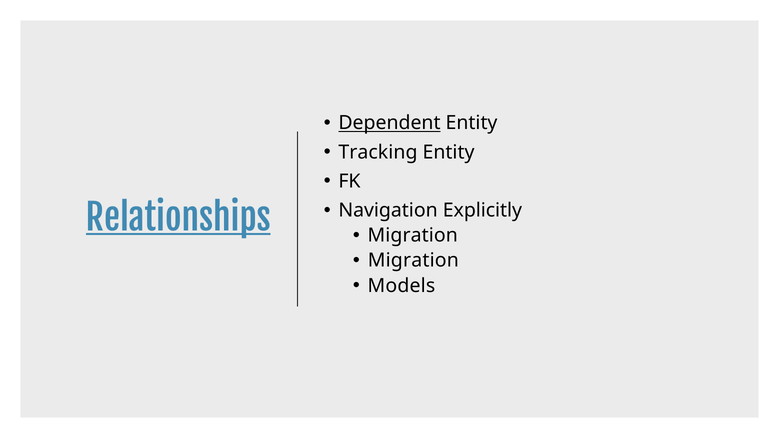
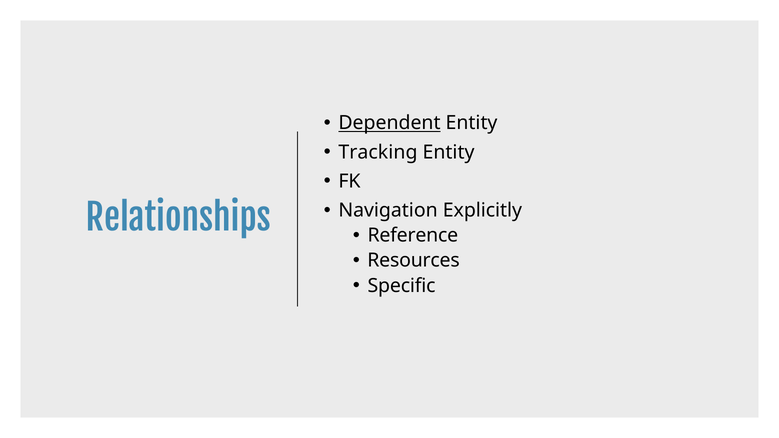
Relationships underline: present -> none (178, 219)
Migration: Migration -> Reference (413, 236)
Migration: Migration -> Resources (414, 261)
Models: Models -> Specific (402, 286)
